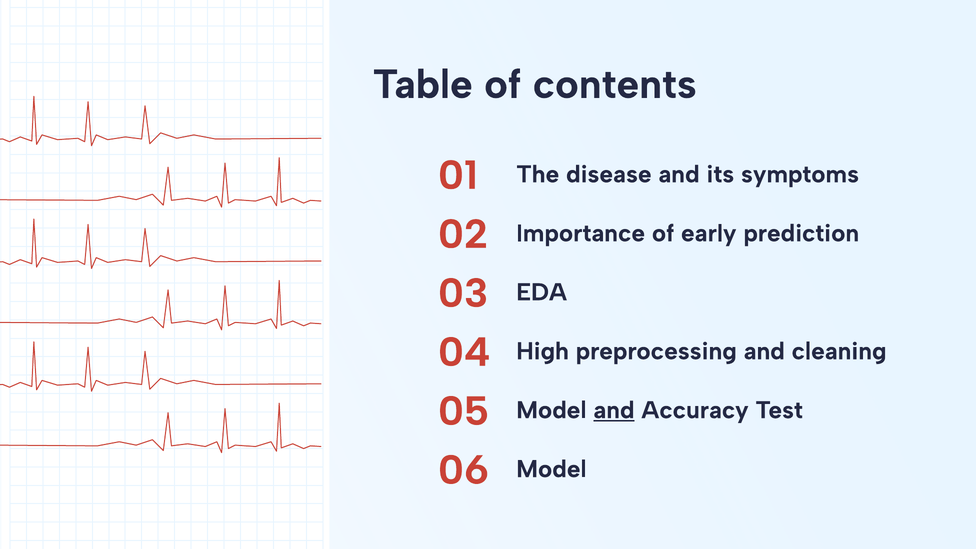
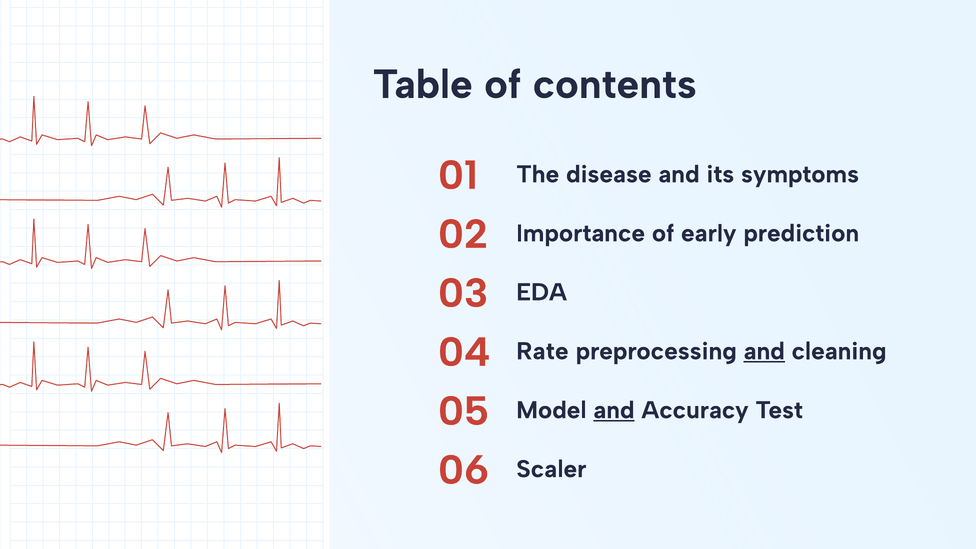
High: High -> Rate (542, 351)
and underline: none -> present (764, 351)
Model: Model -> Scaler (551, 469)
